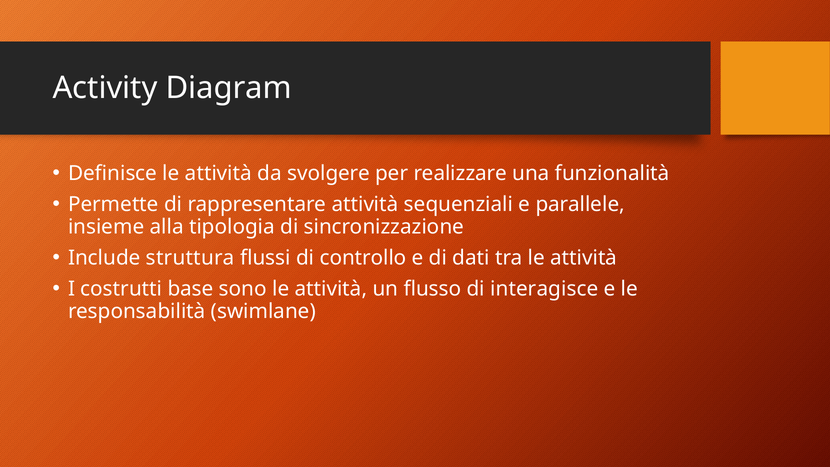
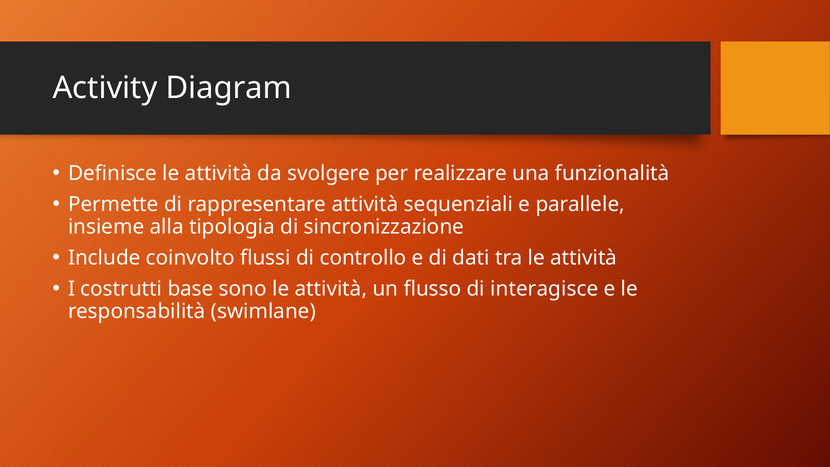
struttura: struttura -> coinvolto (190, 258)
